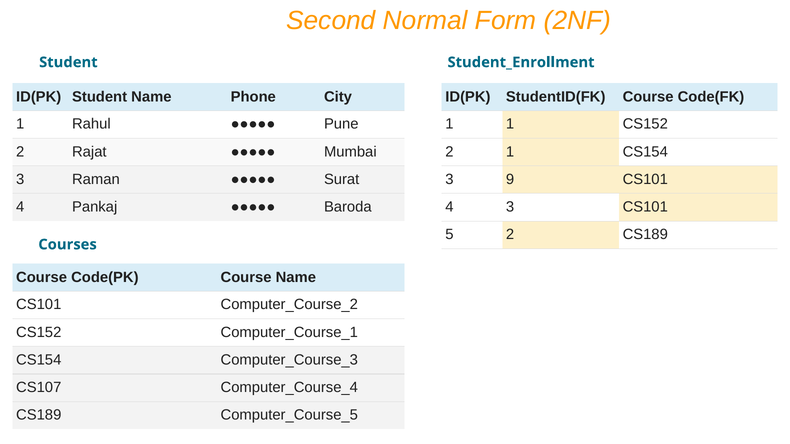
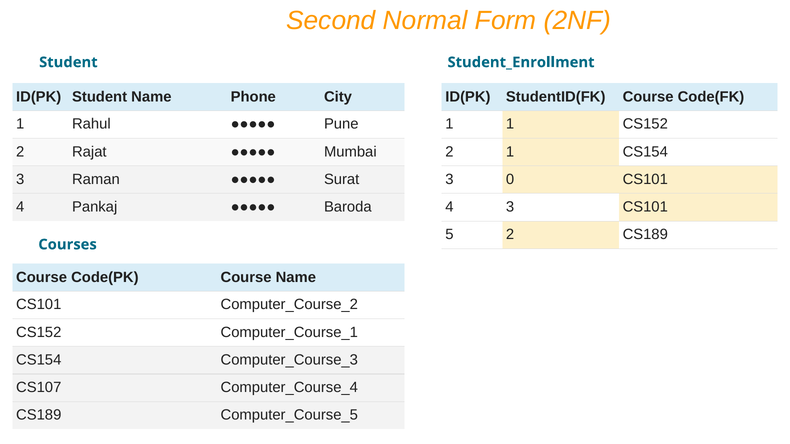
9: 9 -> 0 (510, 179)
